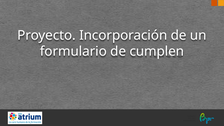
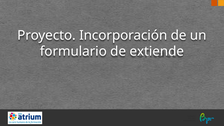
cumplen: cumplen -> extiende (157, 51)
